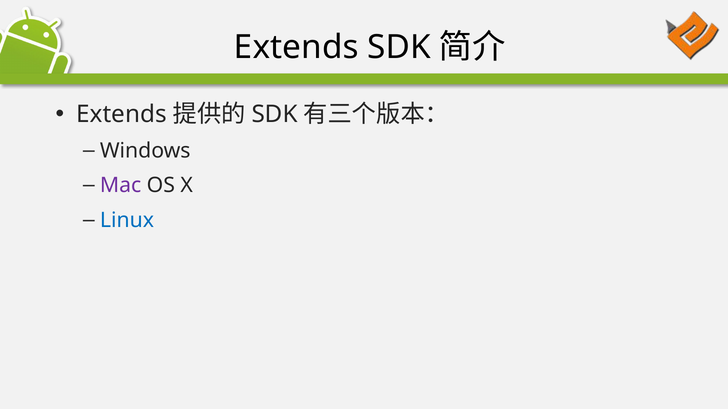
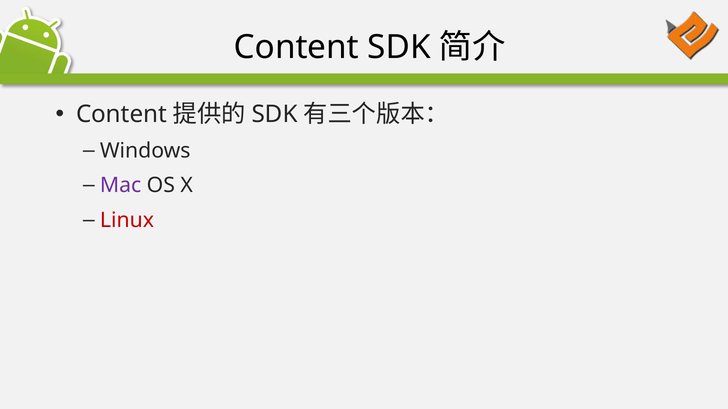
Extends: Extends -> Content (296, 47)
Extends: Extends -> Content (122, 115)
Linux colour: blue -> red (127, 220)
